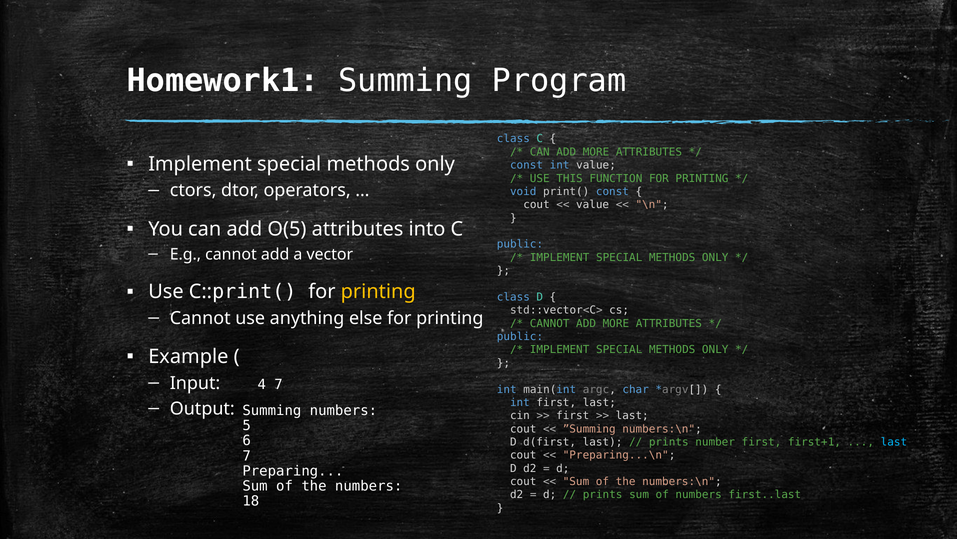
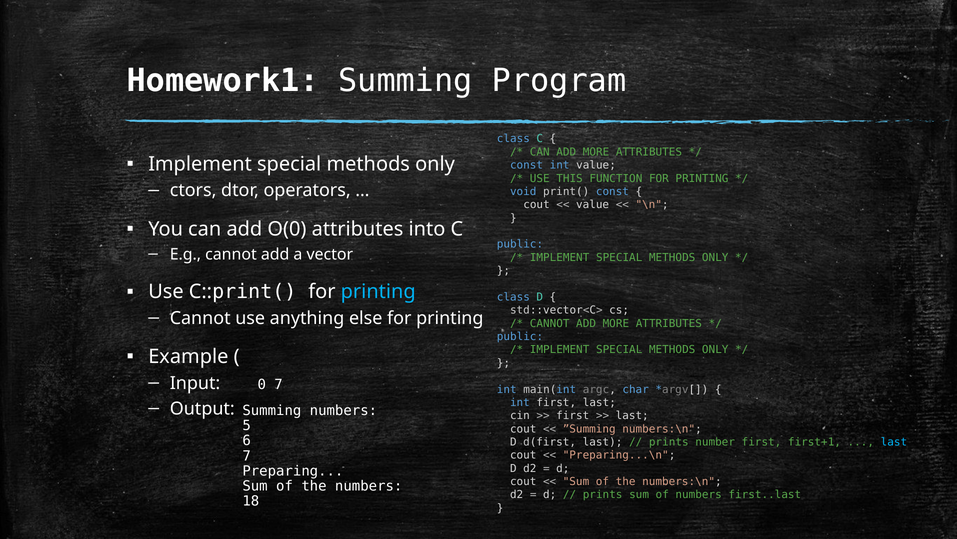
O(5: O(5 -> O(0 (287, 229)
printing colour: yellow -> light blue (378, 291)
4: 4 -> 0 (262, 384)
